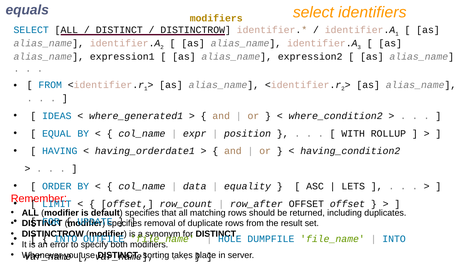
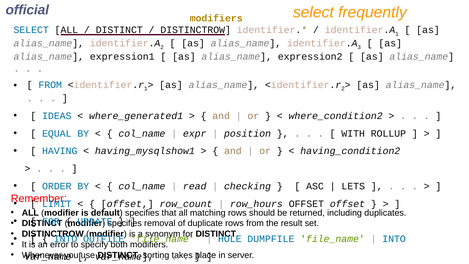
equals: equals -> official (27, 10)
identifiers: identifiers -> frequently (372, 12)
having_orderdate1: having_orderdate1 -> having_mysqlshow1 (145, 151)
data: data -> read (195, 186)
equality: equality -> checking (248, 186)
row_after: row_after -> row_hours (256, 204)
